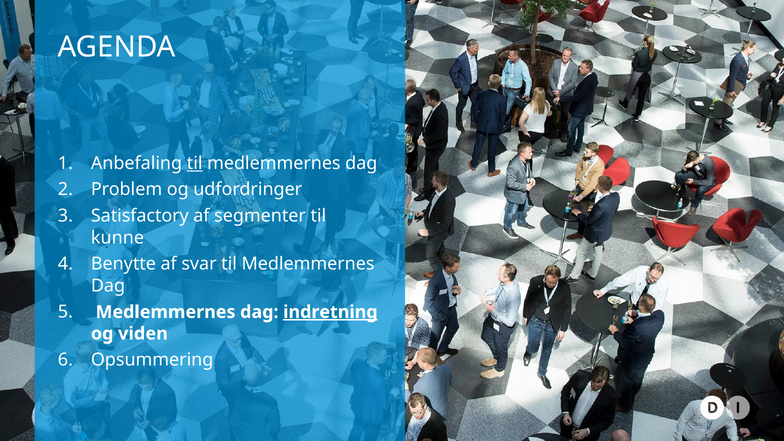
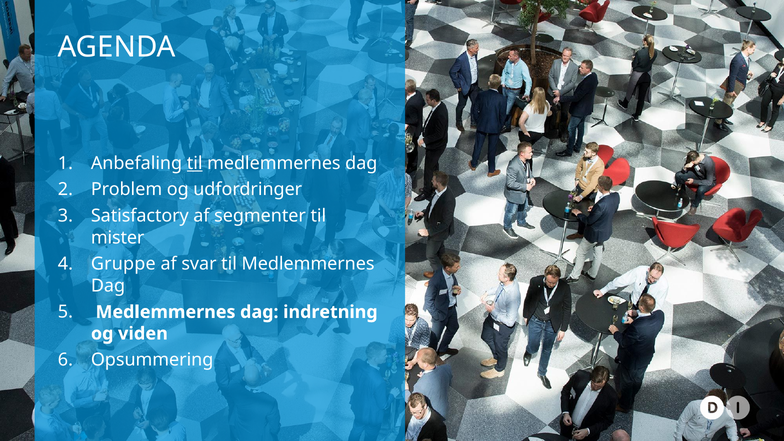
kunne: kunne -> mister (118, 238)
Benytte: Benytte -> Gruppe (123, 264)
indretning underline: present -> none (330, 312)
